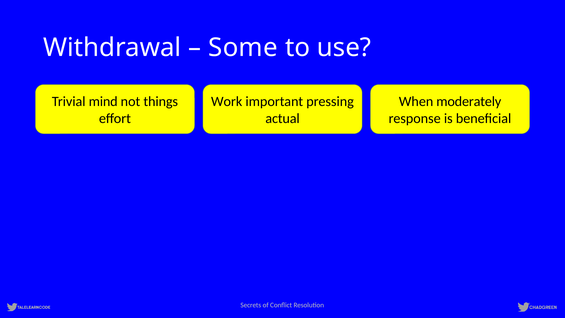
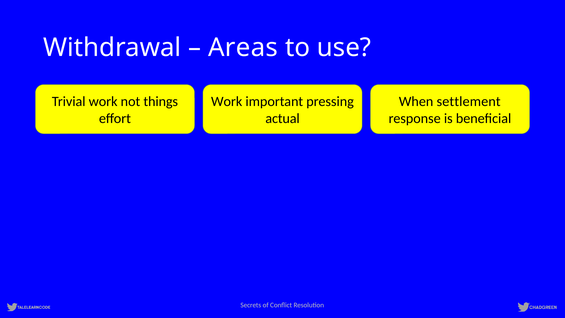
Some: Some -> Areas (243, 47)
Trivial mind: mind -> work (103, 102)
moderately: moderately -> settlement (469, 102)
